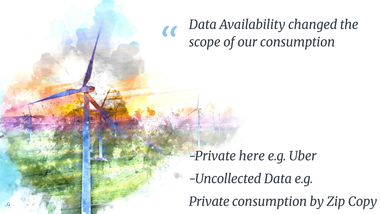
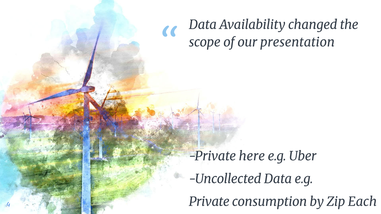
our consumption: consumption -> presentation (297, 42)
Copy: Copy -> Each (362, 202)
